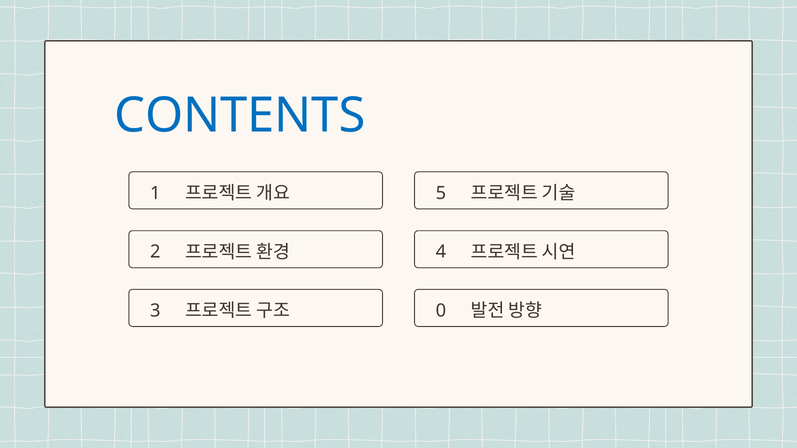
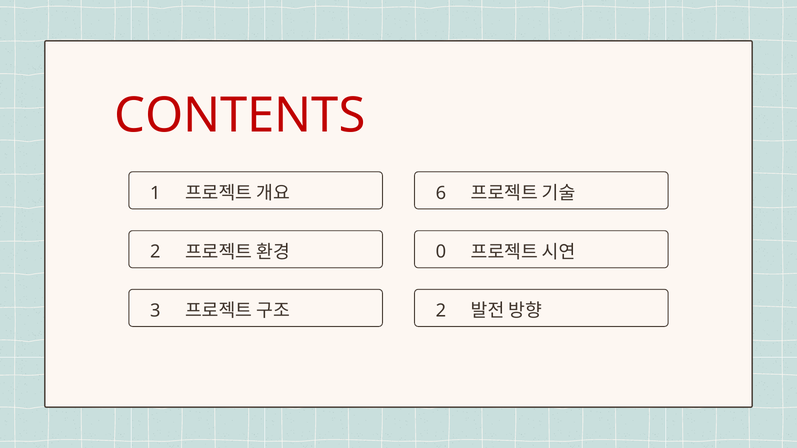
CONTENTS colour: blue -> red (240, 116)
5: 5 -> 6 (441, 193)
4: 4 -> 0 (441, 252)
3 0: 0 -> 2 (441, 311)
